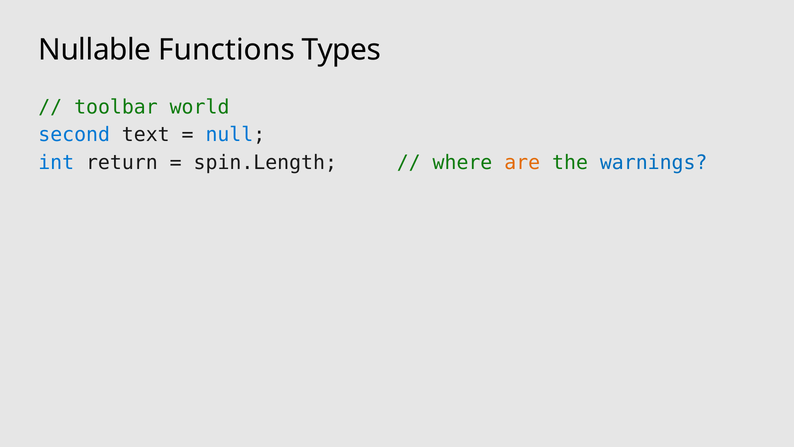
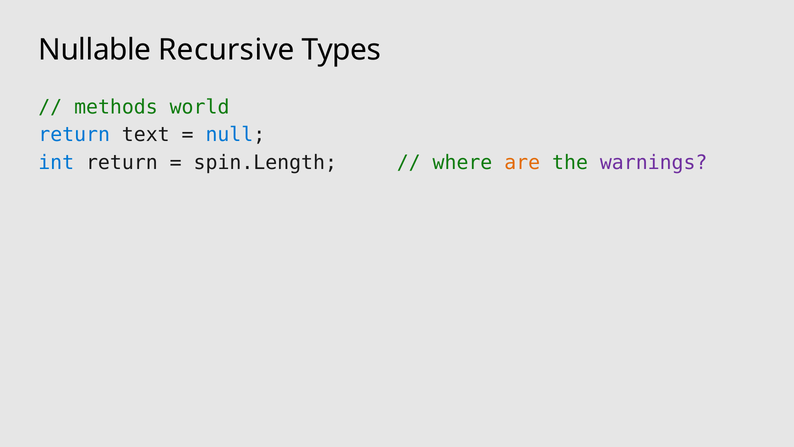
Functions: Functions -> Recursive (226, 50)
toolbar: toolbar -> methods (116, 107)
second: second -> return (74, 135)
warnings colour: blue -> purple (654, 162)
